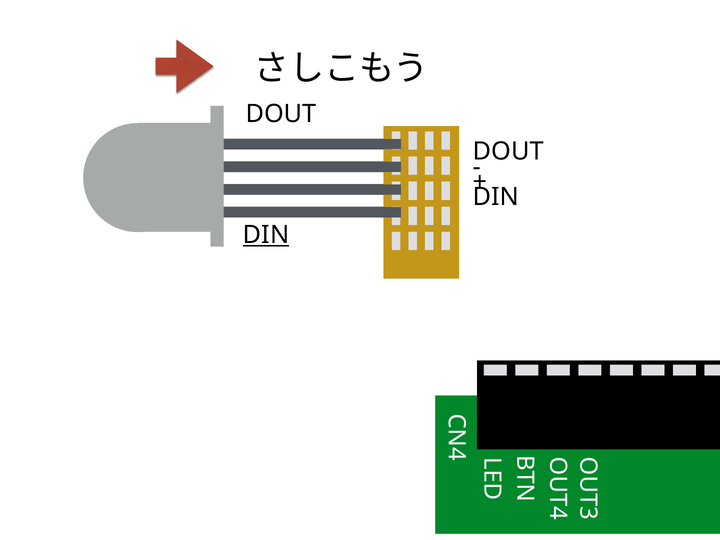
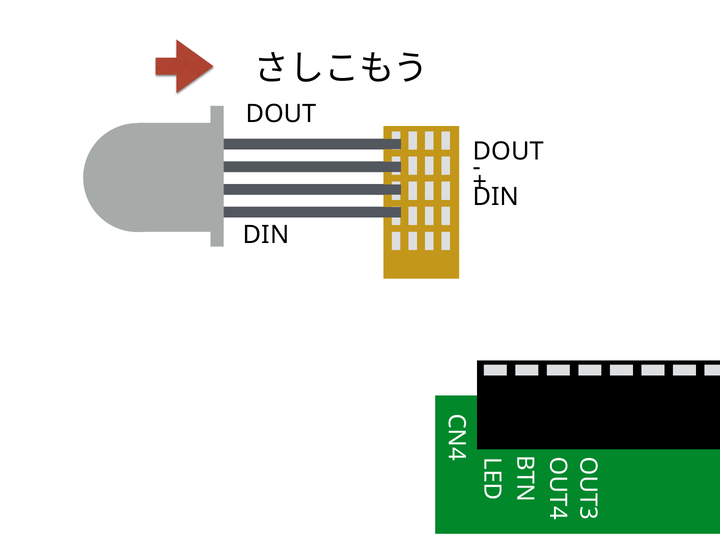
DIN underline: present -> none (266, 235)
